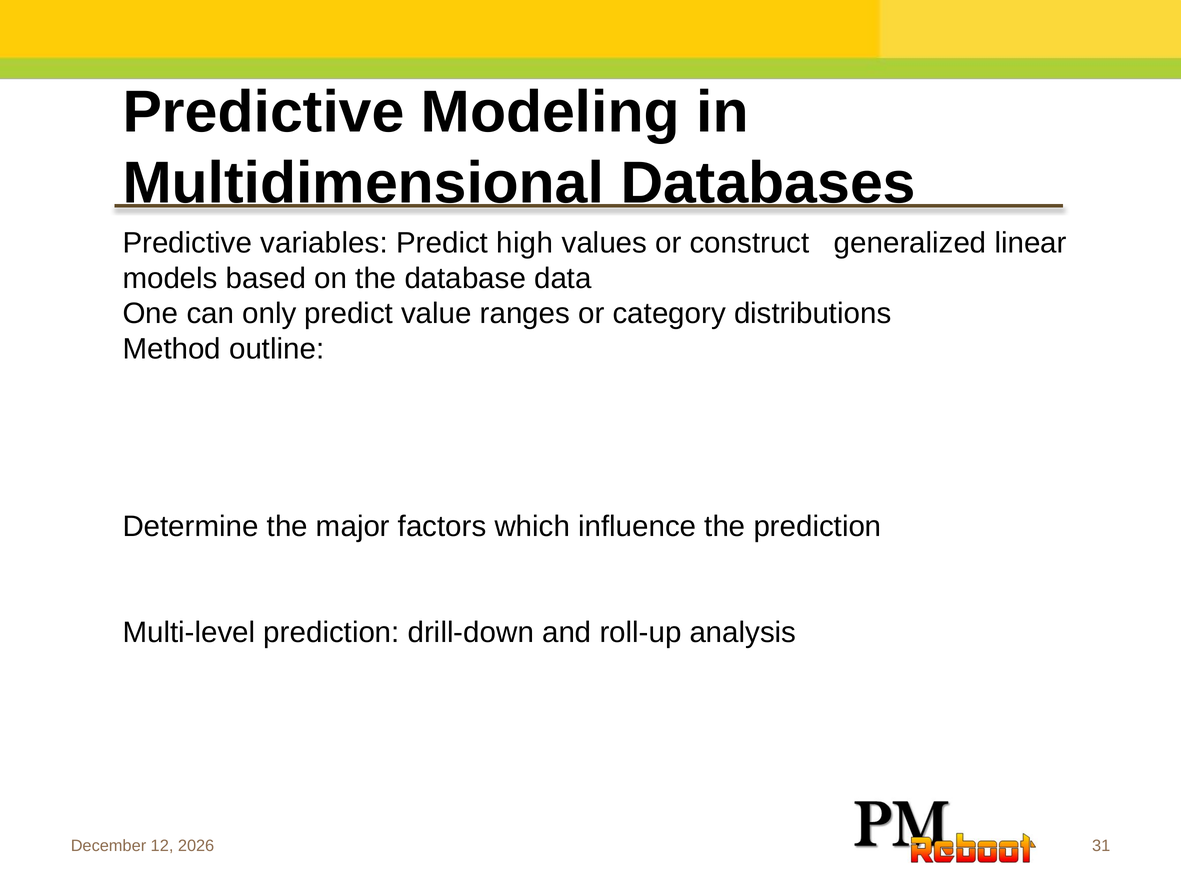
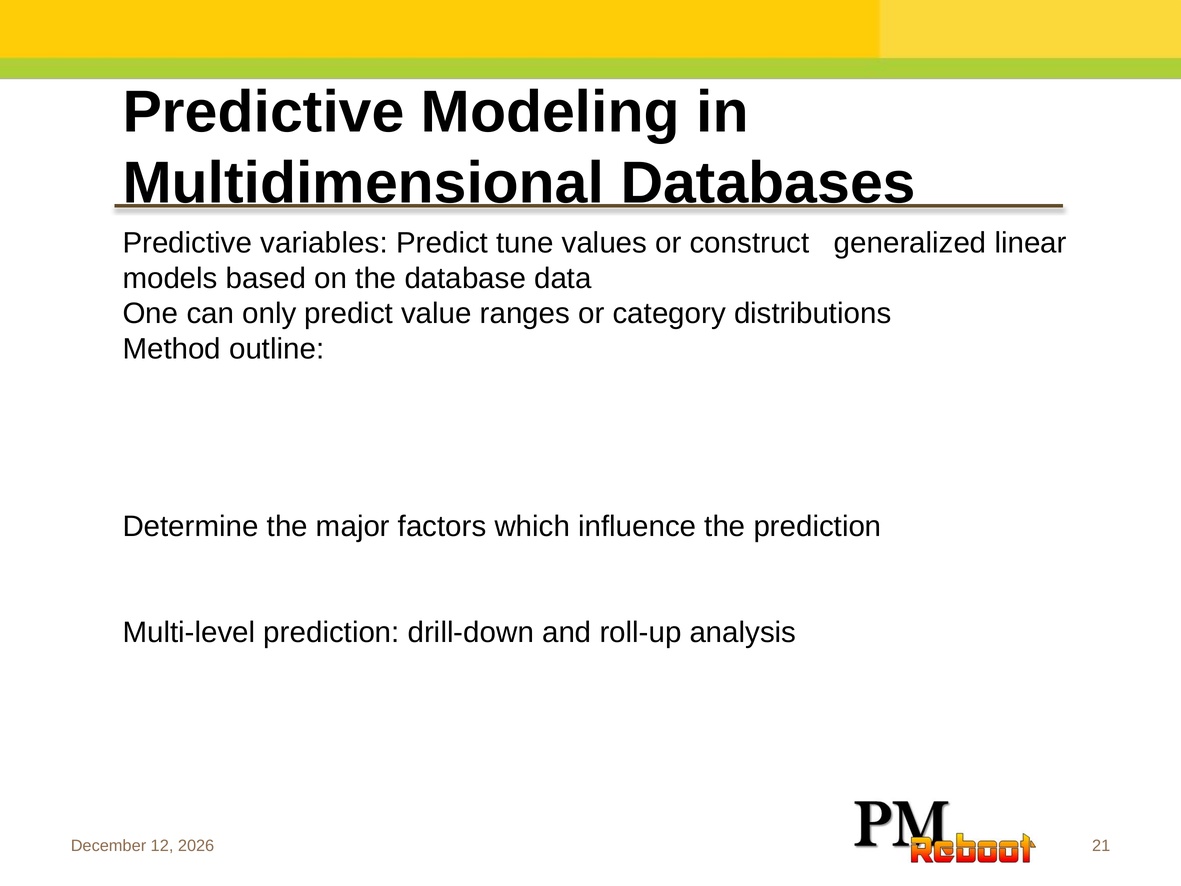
high: high -> tune (525, 243)
31: 31 -> 21 (1101, 846)
